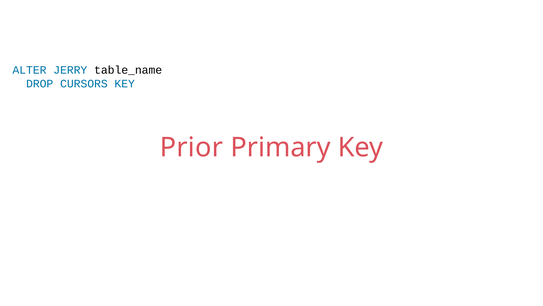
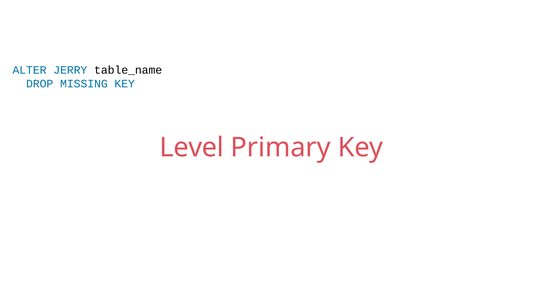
CURSORS: CURSORS -> MISSING (84, 83)
Prior: Prior -> Level (192, 147)
